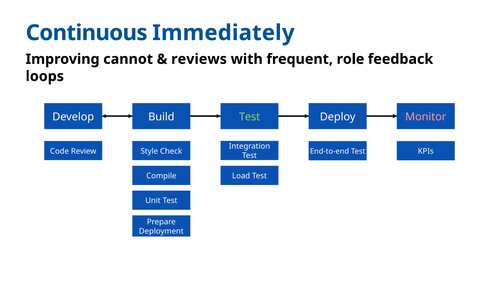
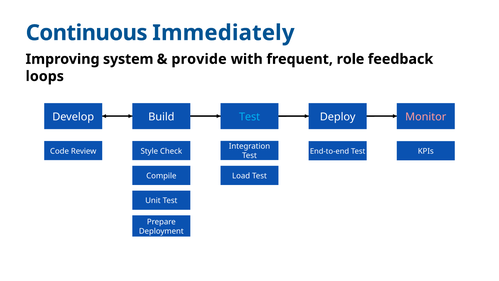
cannot: cannot -> system (128, 59)
reviews: reviews -> provide (199, 59)
Test colour: light green -> light blue (250, 117)
